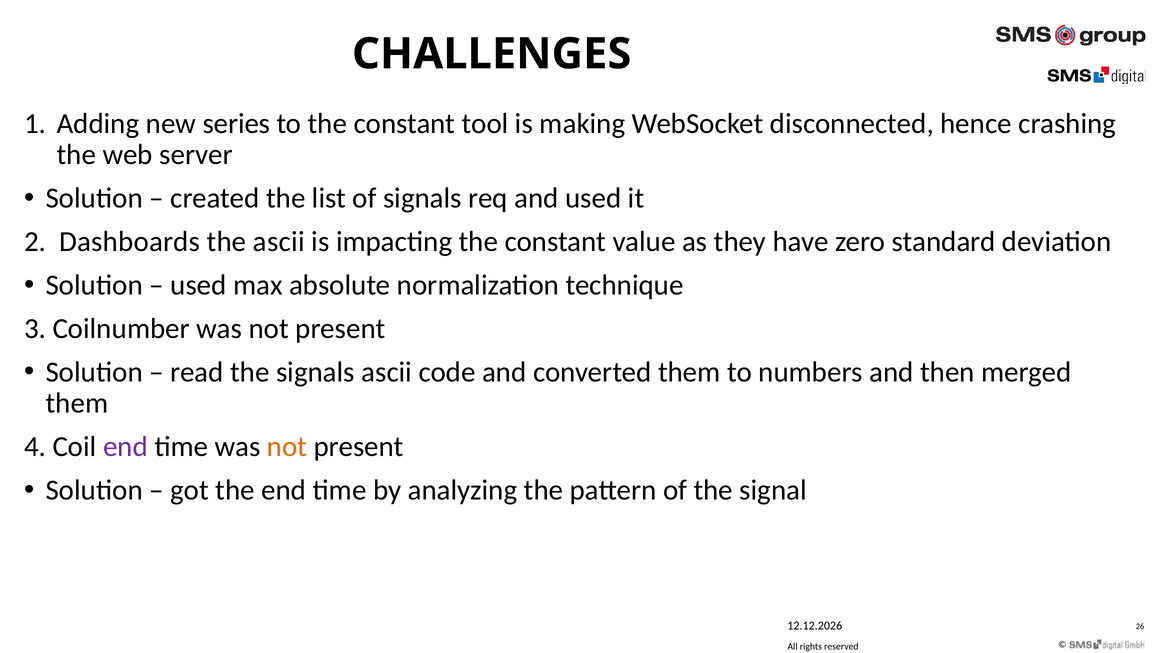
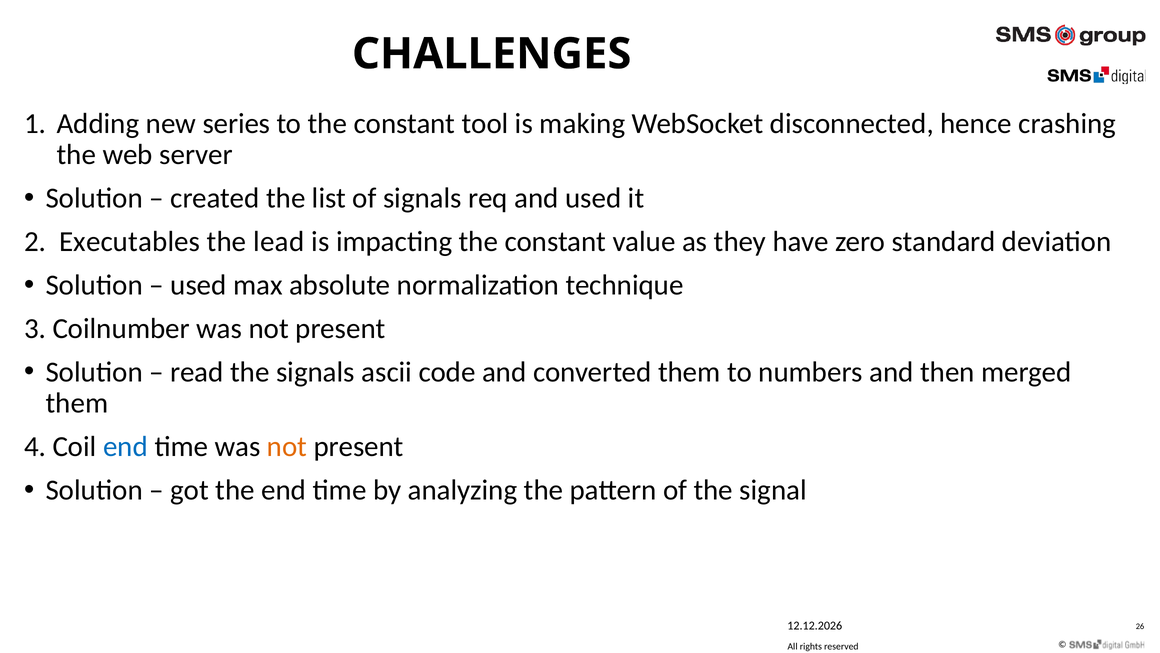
Dashboards: Dashboards -> Executables (130, 242)
the ascii: ascii -> lead (279, 242)
end colour: purple -> blue (126, 446)
